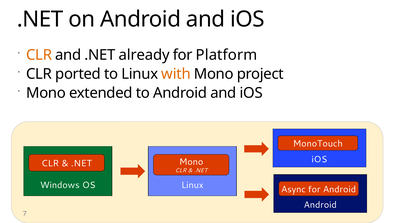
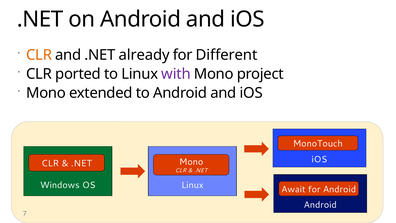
Platform: Platform -> Different (227, 55)
with colour: orange -> purple (176, 74)
Async: Async -> Await (293, 189)
